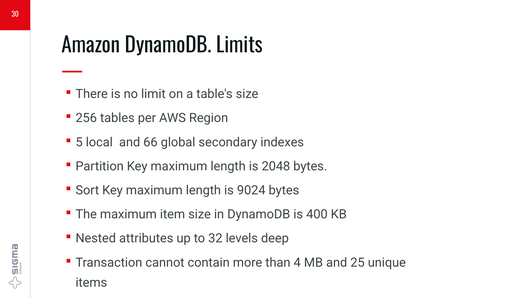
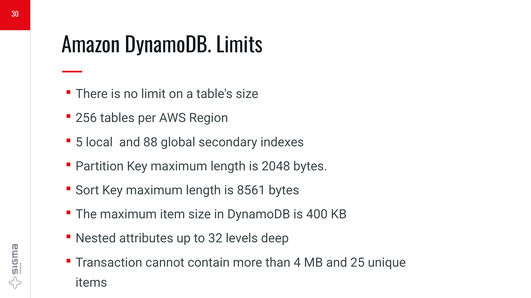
66: 66 -> 88 (150, 142)
9024: 9024 -> 8561 (251, 191)
